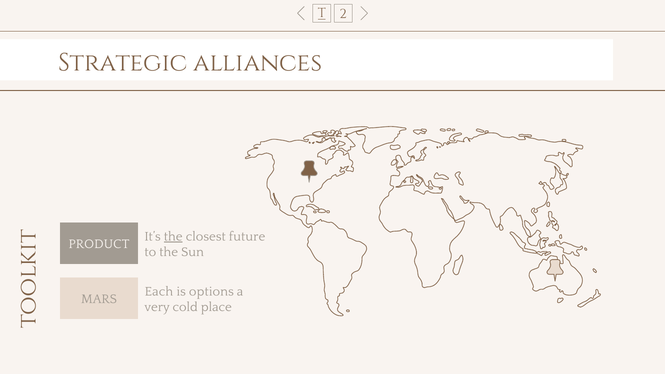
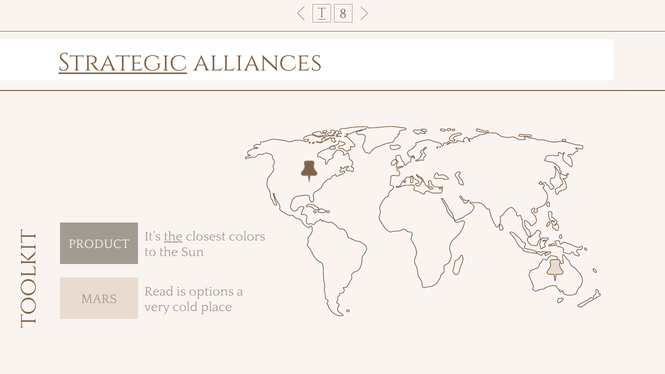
2: 2 -> 8 (343, 14)
Strategic underline: none -> present (123, 63)
future: future -> colors (247, 236)
Each: Each -> Read (159, 291)
